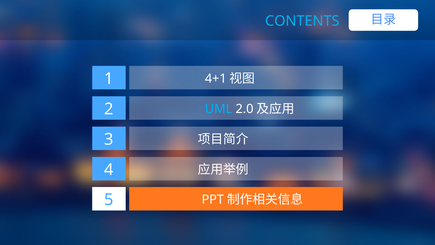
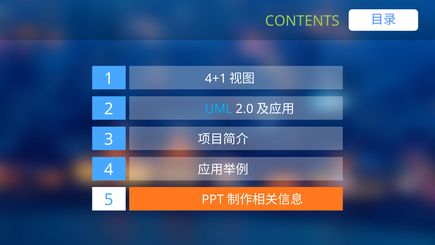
CONTENTS colour: light blue -> light green (302, 21)
